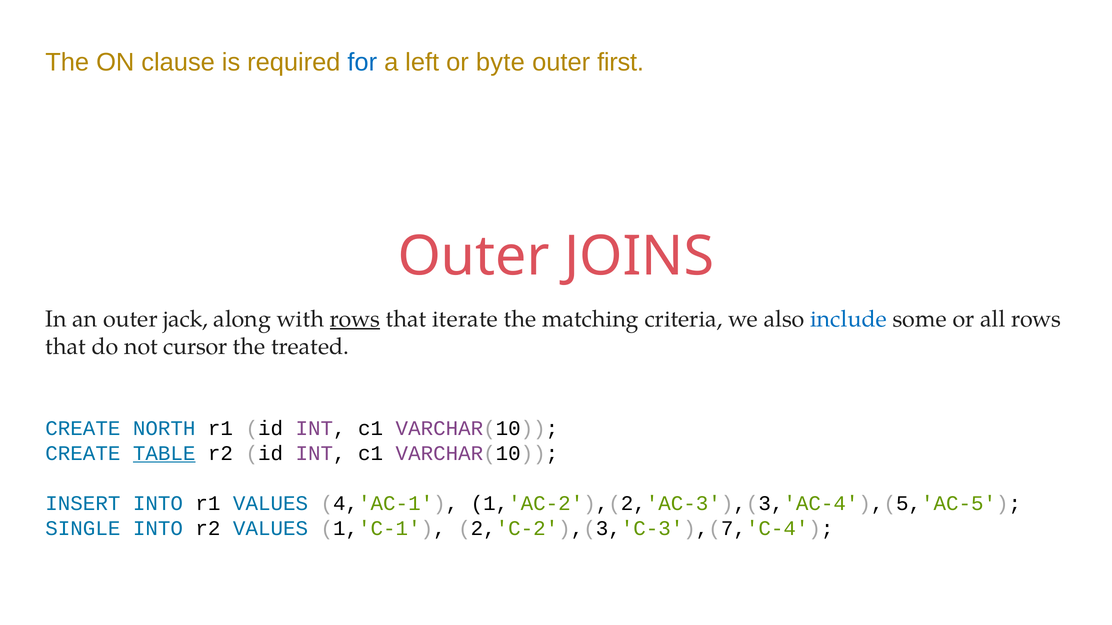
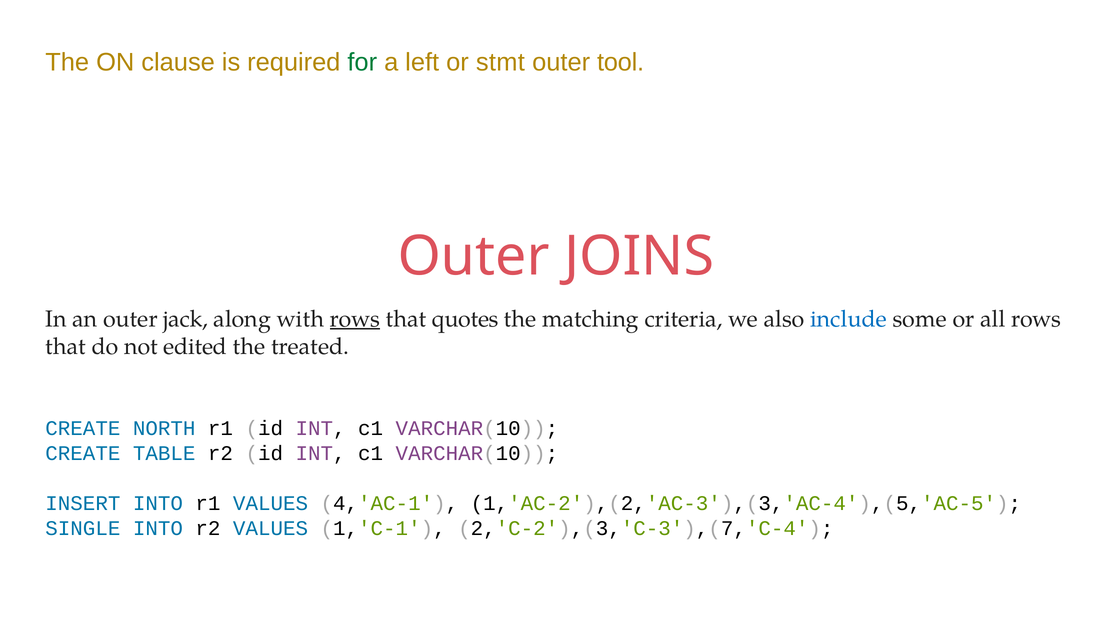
for colour: blue -> green (362, 62)
byte: byte -> stmt (500, 62)
first: first -> tool (621, 62)
iterate: iterate -> quotes (465, 319)
cursor: cursor -> edited (195, 347)
TABLE underline: present -> none (164, 453)
